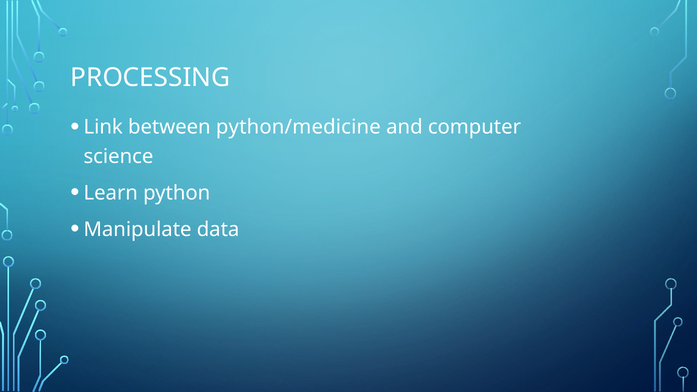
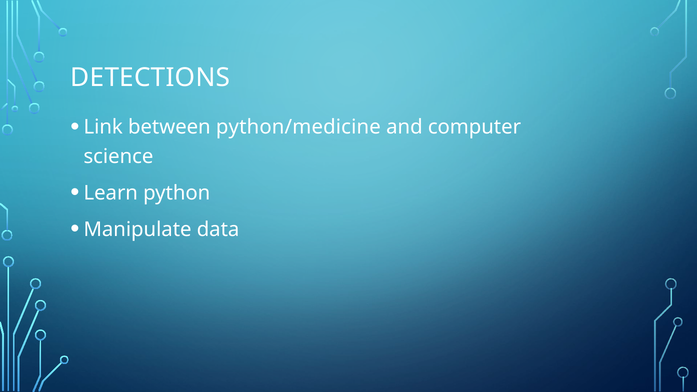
PROCESSING: PROCESSING -> DETECTIONS (150, 77)
